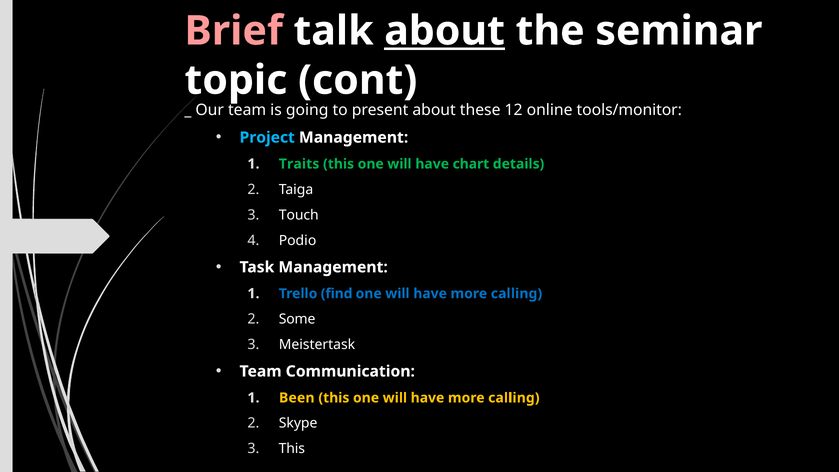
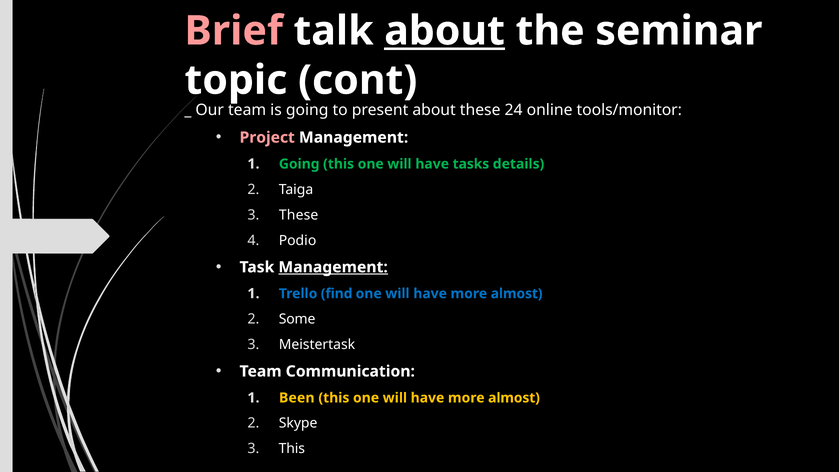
12: 12 -> 24 (514, 110)
Project colour: light blue -> pink (267, 137)
Traits: Traits -> Going (299, 164)
chart: chart -> tasks (471, 164)
Touch: Touch -> These (299, 215)
Management underline: none -> present (333, 267)
calling: calling -> almost (517, 294)
calling: calling -> almost (514, 398)
